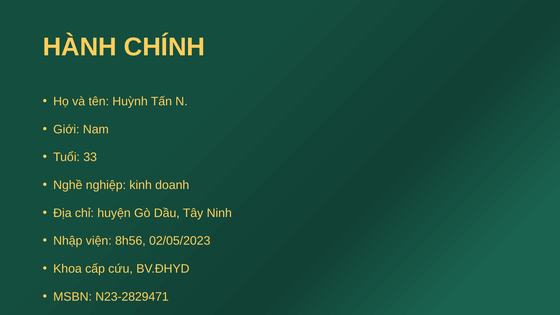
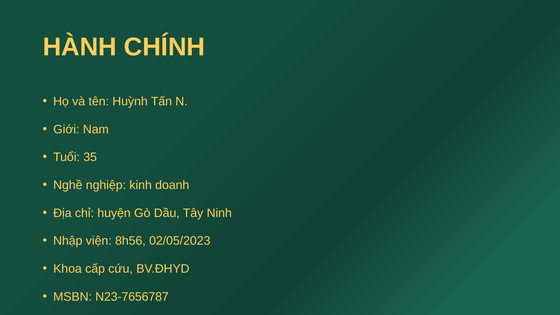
33: 33 -> 35 (90, 157)
N23-2829471: N23-2829471 -> N23-7656787 (132, 297)
